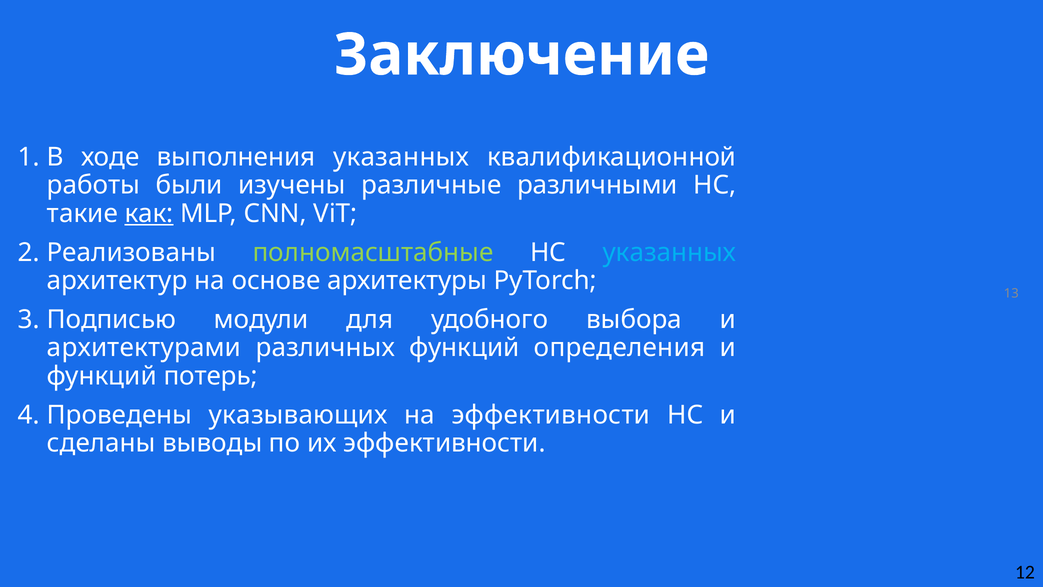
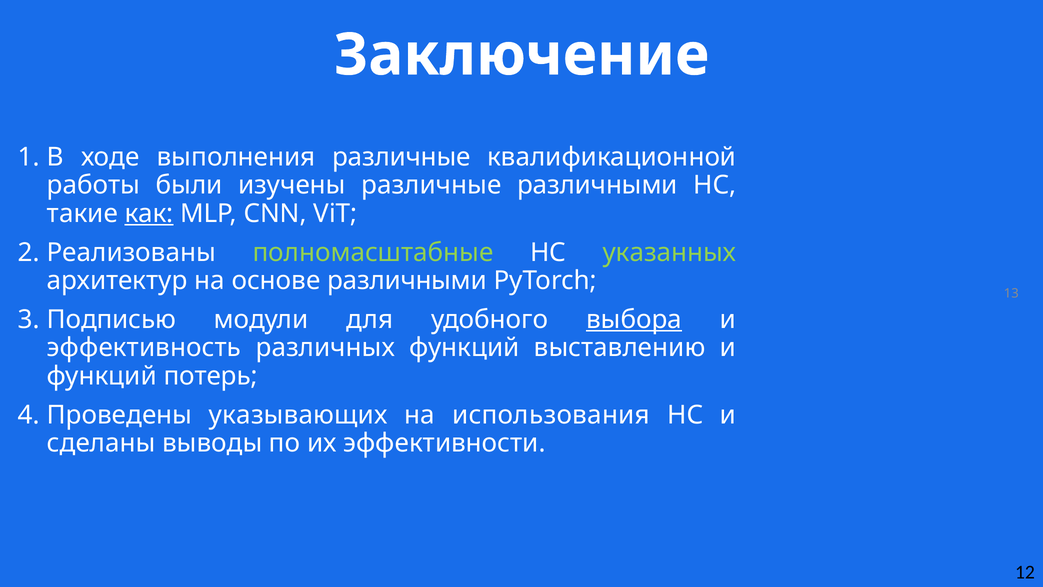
выполнения указанных: указанных -> различные (401, 157)
указанных colour: light blue -> light green (669, 252)
основе архитектуры: архитектуры -> различными (407, 280)
выбора underline: none -> present (634, 319)
архитектурами: архитектурами -> эффективность (144, 348)
определения: определения -> выставлению (620, 348)
на эффективности: эффективности -> использования (551, 415)
